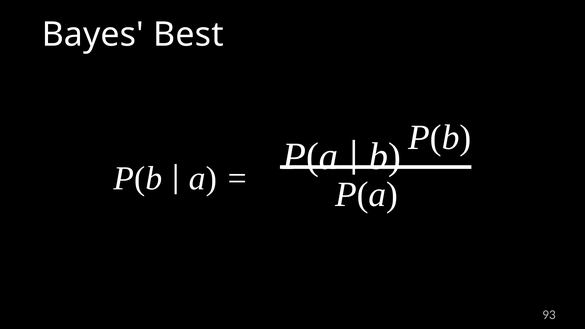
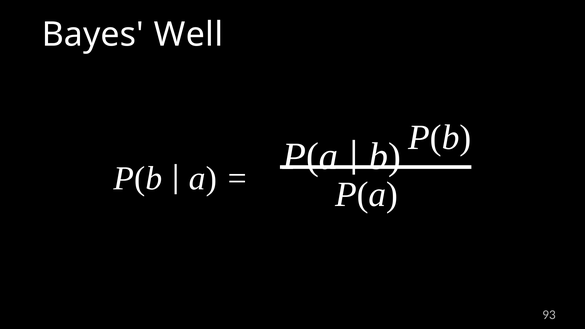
Best: Best -> Well (188, 35)
